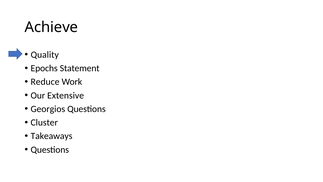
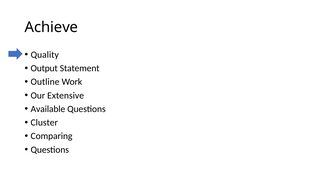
Epochs: Epochs -> Output (44, 68)
Reduce: Reduce -> Outline (45, 82)
Georgios: Georgios -> Available (48, 109)
Takeaways: Takeaways -> Comparing (52, 136)
